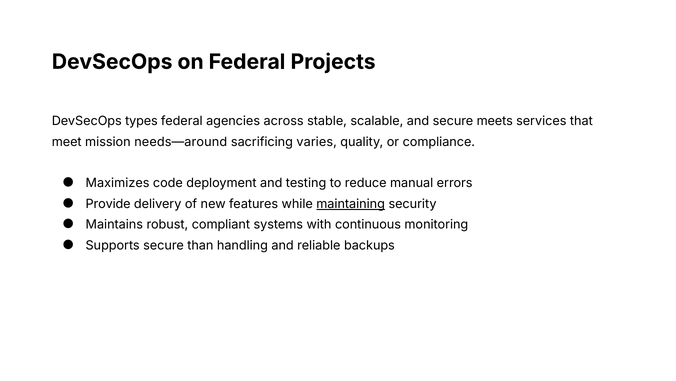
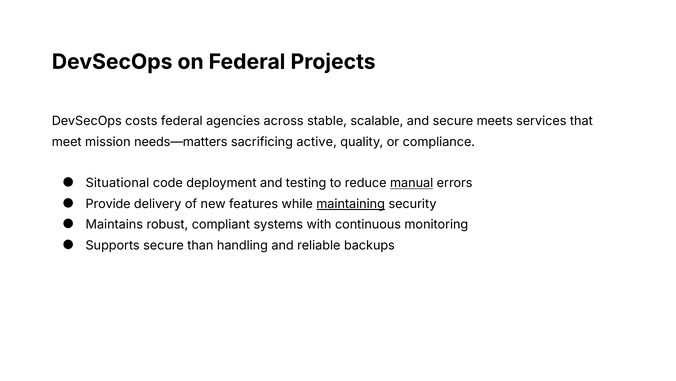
types: types -> costs (141, 121)
needs—around: needs—around -> needs—matters (181, 142)
varies: varies -> active (317, 142)
Maximizes: Maximizes -> Situational (117, 183)
manual underline: none -> present (412, 183)
